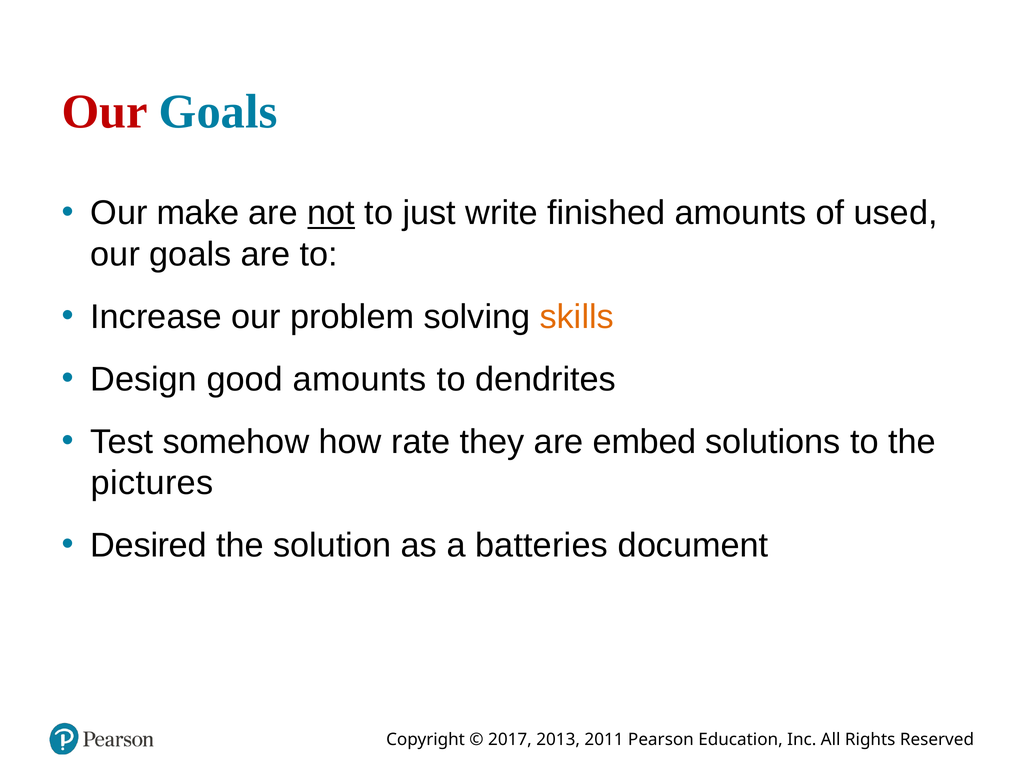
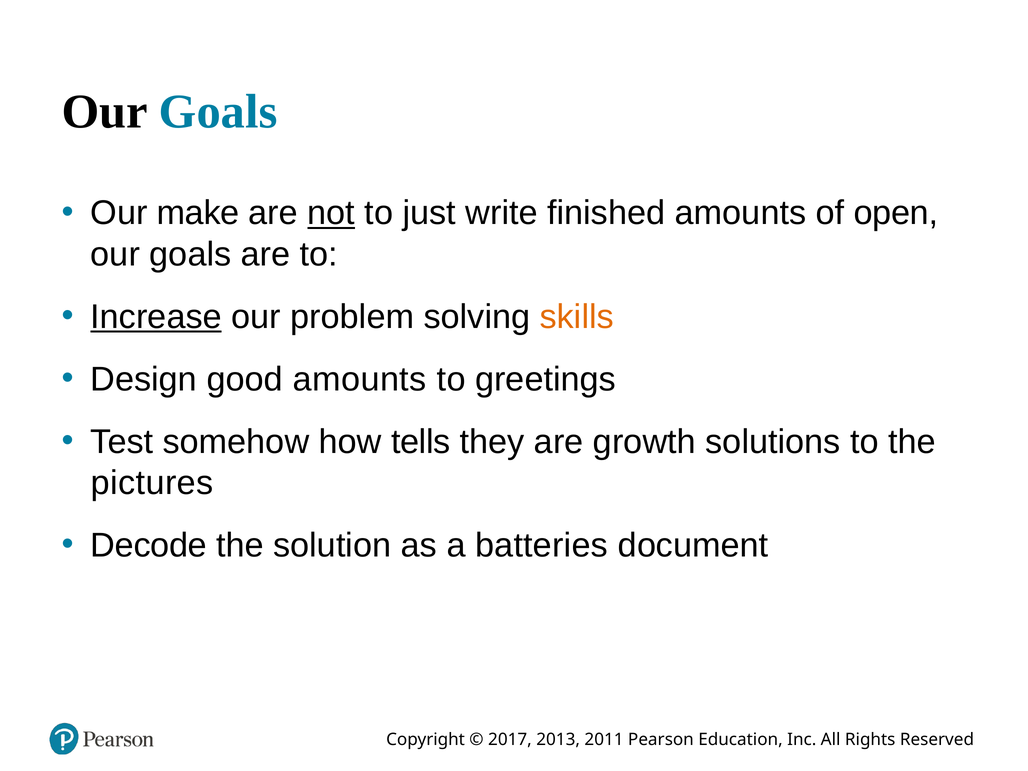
Our colour: red -> black (105, 112)
used: used -> open (896, 213)
Increase underline: none -> present (156, 317)
dendrites: dendrites -> greetings (545, 379)
rate: rate -> tells (421, 442)
embed: embed -> growth (644, 442)
Desired: Desired -> Decode (149, 546)
